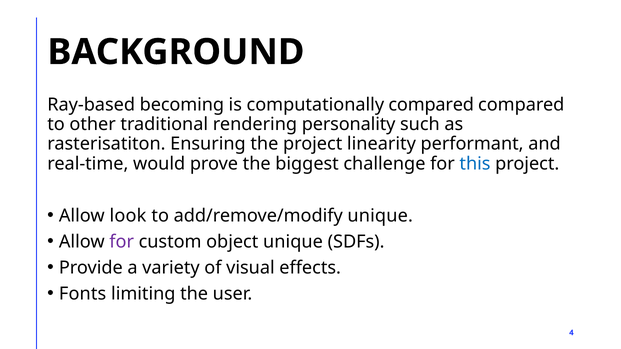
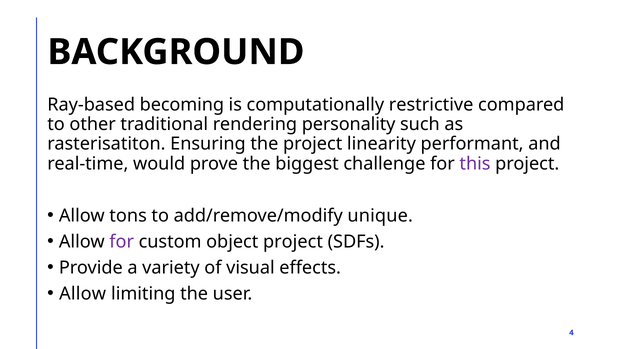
computationally compared: compared -> restrictive (431, 105)
this colour: blue -> purple (475, 164)
look: look -> tons (128, 216)
object unique: unique -> project (293, 242)
Fonts: Fonts -> Allow (83, 294)
